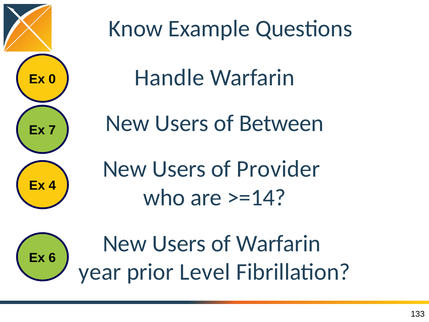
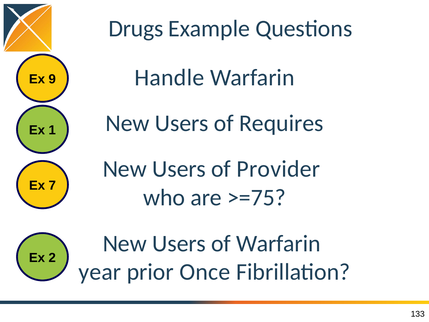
Know: Know -> Drugs (136, 28)
0: 0 -> 9 (52, 79)
Between: Between -> Requires (281, 123)
7: 7 -> 1 (52, 130)
4: 4 -> 7 (52, 185)
>=14: >=14 -> >=75 (256, 198)
6: 6 -> 2 (52, 257)
Level: Level -> Once (205, 272)
